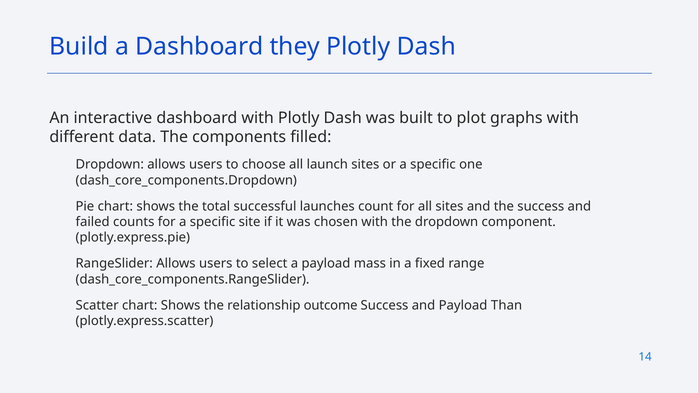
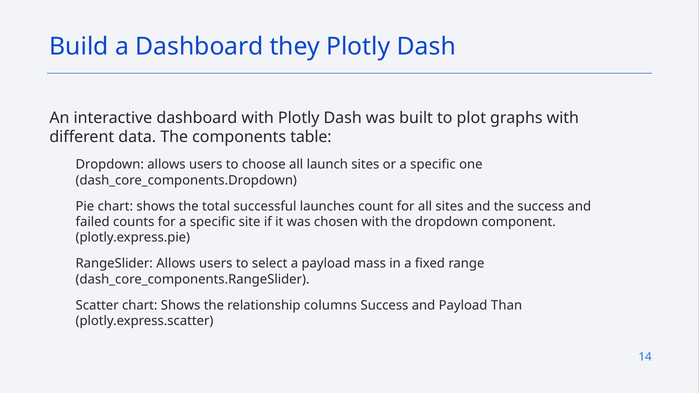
filled: filled -> table (311, 137)
outcome: outcome -> columns (330, 305)
